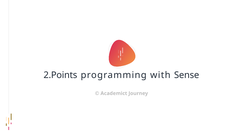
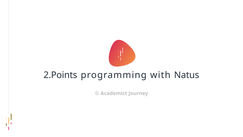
Sense: Sense -> Natus (187, 75)
